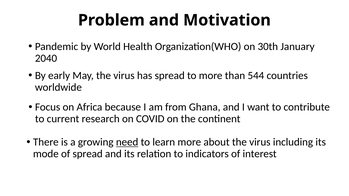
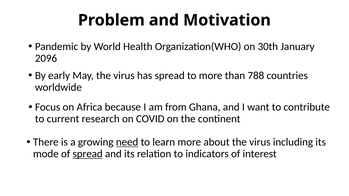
2040: 2040 -> 2096 (46, 58)
544: 544 -> 788 (256, 76)
spread underline: none -> present (88, 154)
